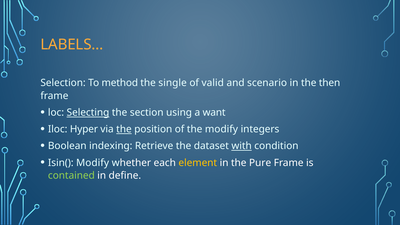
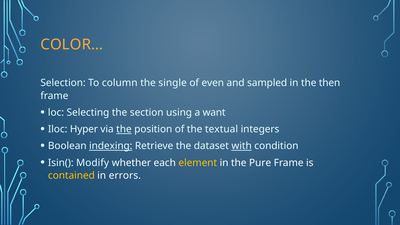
LABELS…: LABELS… -> COLOR… (72, 44)
method: method -> column (120, 83)
valid: valid -> even (213, 83)
scenario: scenario -> sampled (267, 83)
Selecting underline: present -> none (88, 113)
the modify: modify -> textual (221, 129)
indexing underline: none -> present (111, 146)
contained colour: light green -> yellow (71, 176)
define: define -> errors (125, 176)
